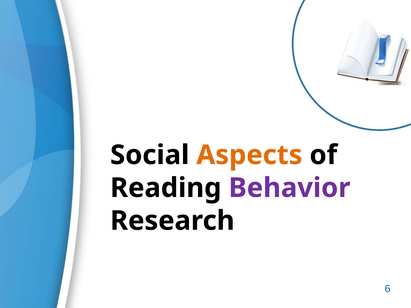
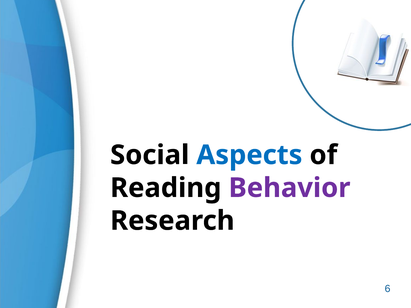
Aspects colour: orange -> blue (249, 155)
